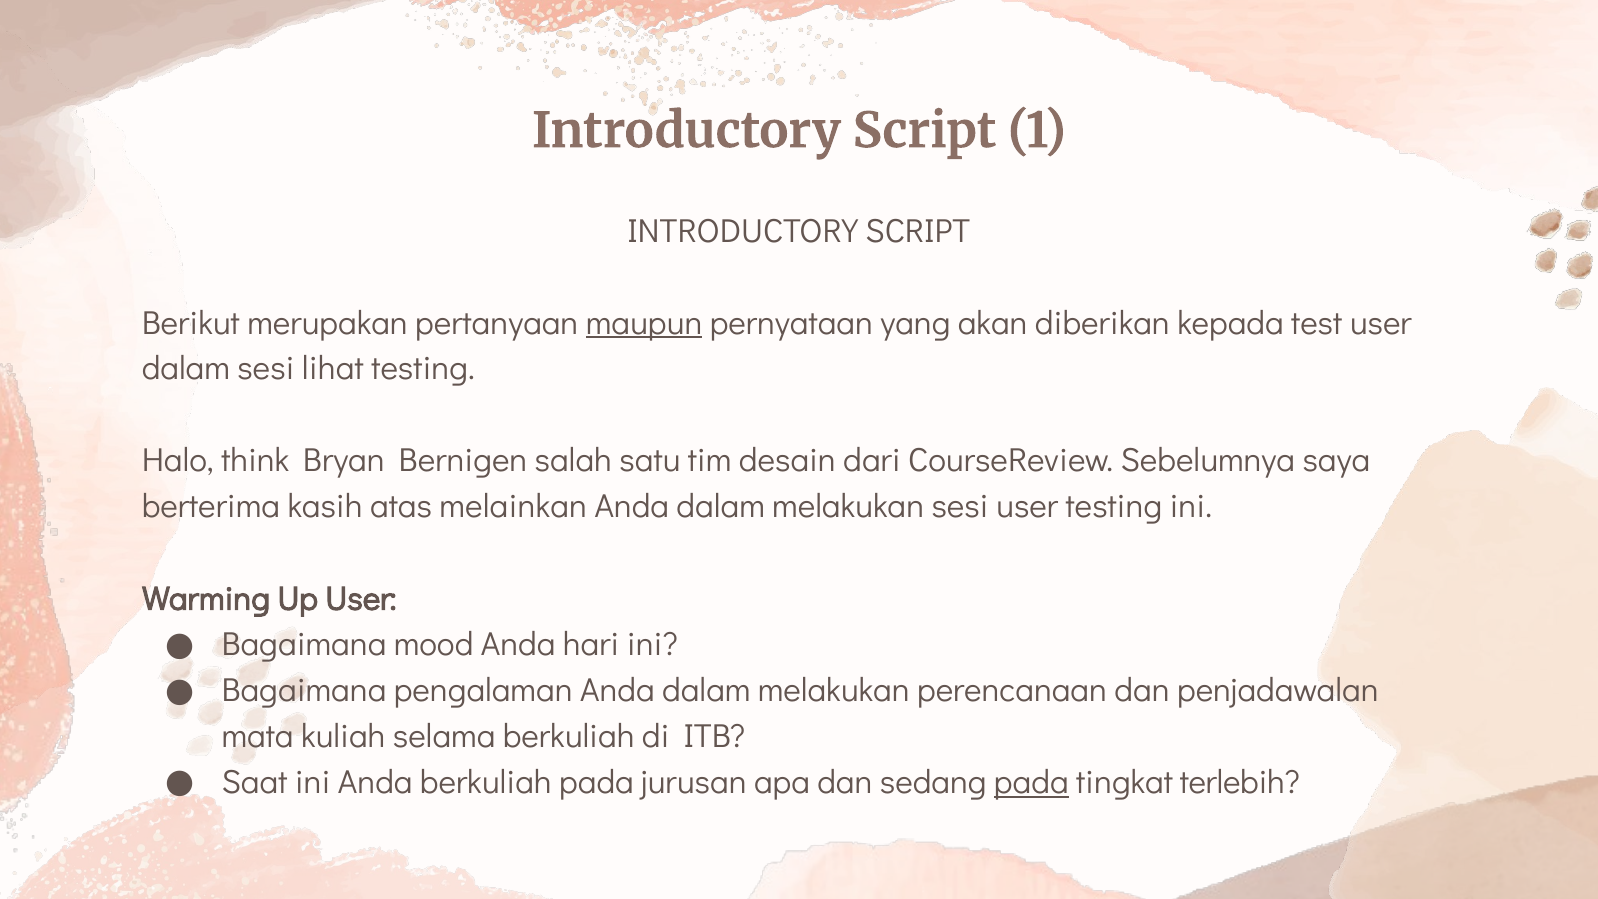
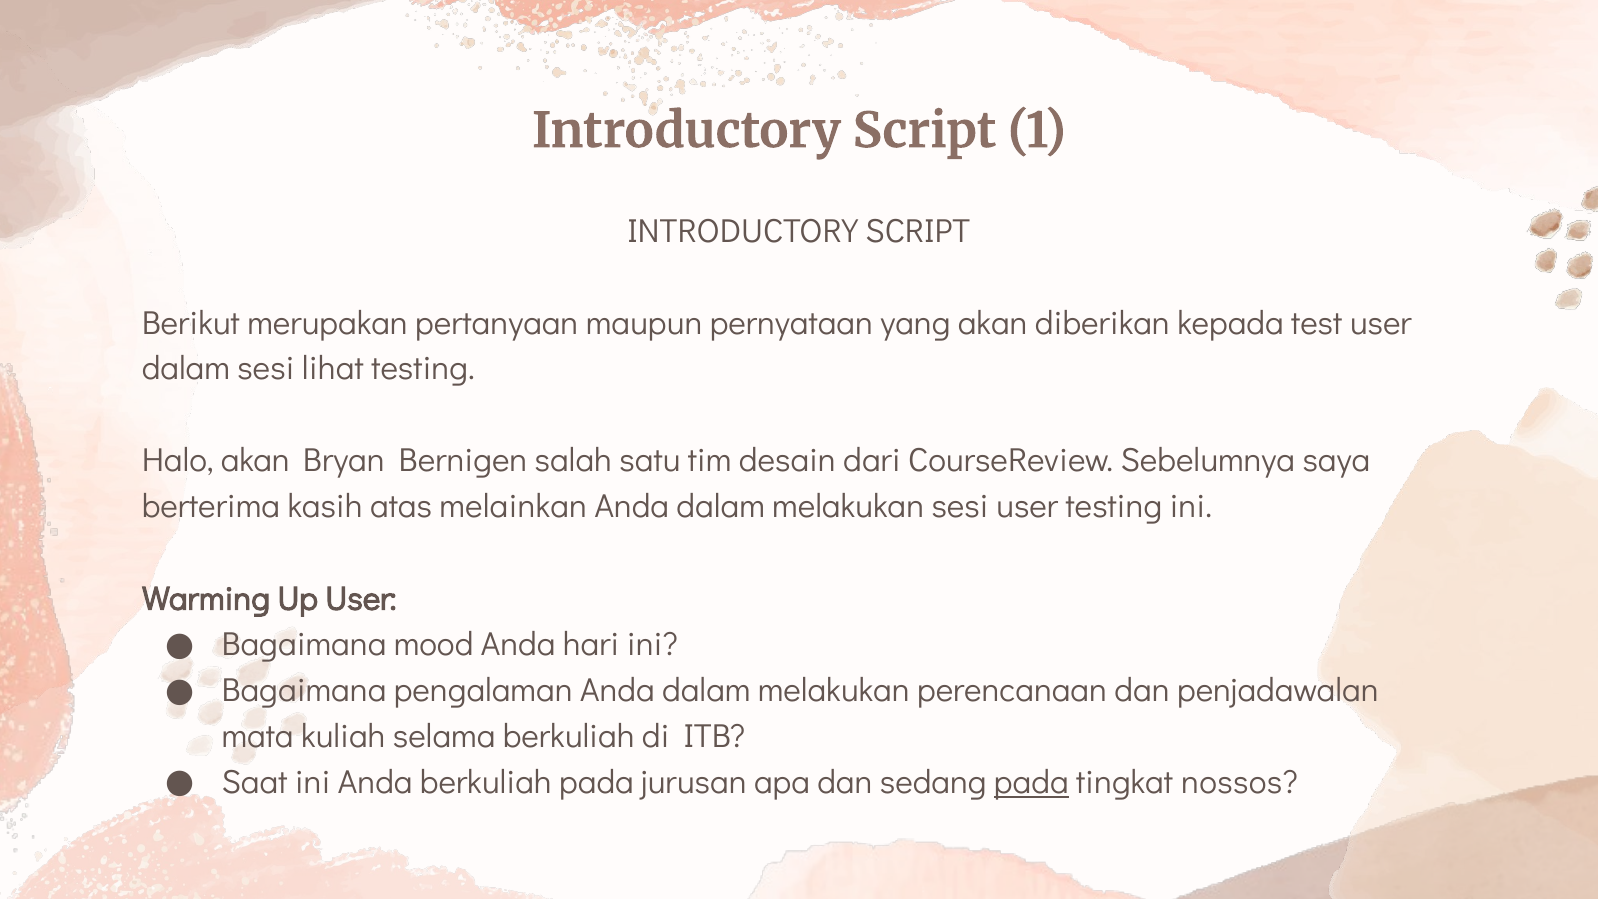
maupun underline: present -> none (644, 323)
Halo think: think -> akan (255, 461)
terlebih: terlebih -> nossos (1240, 782)
